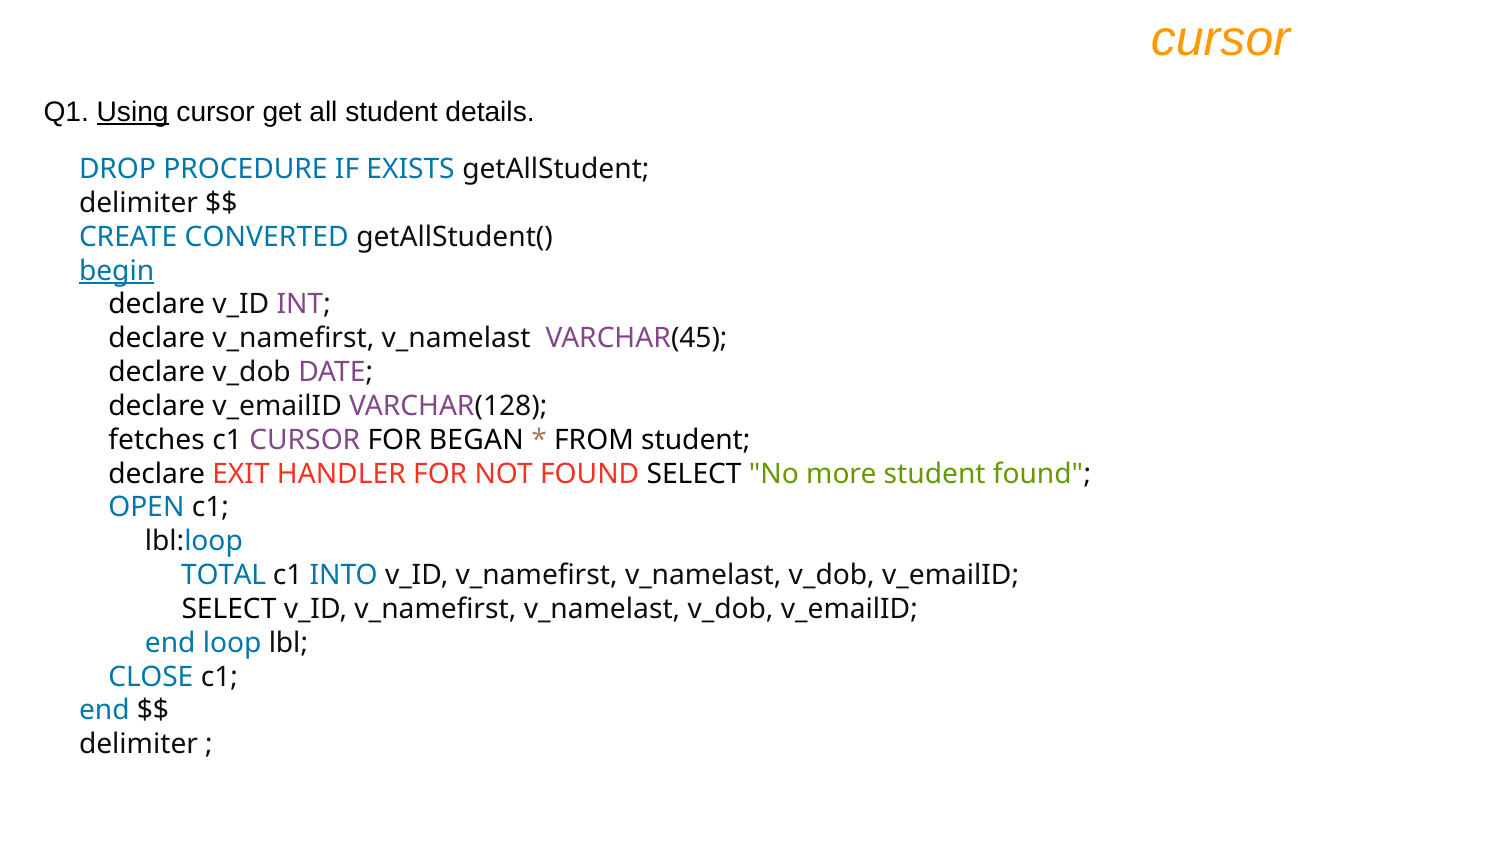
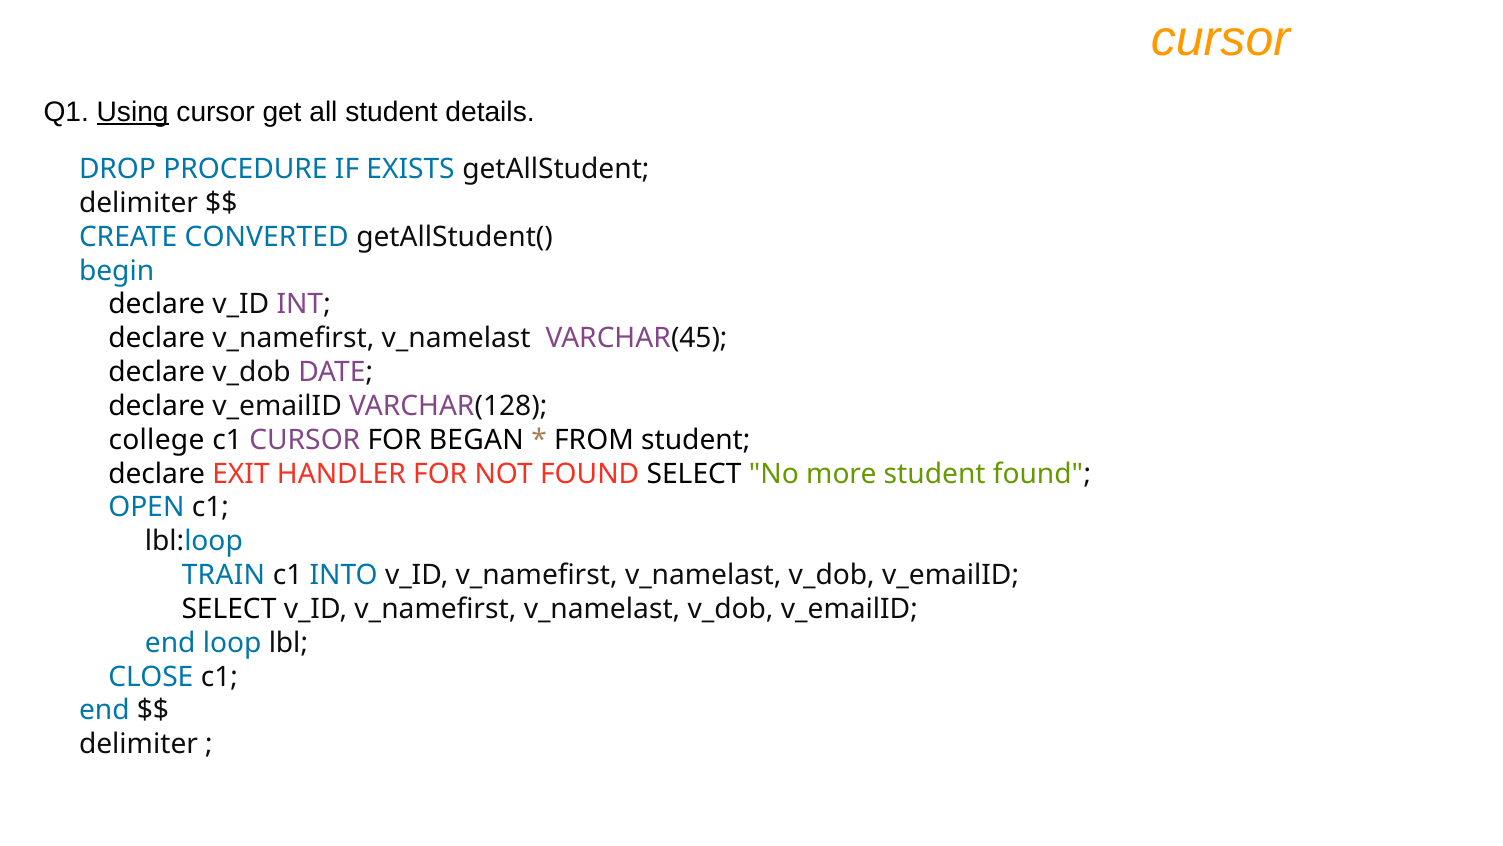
begin underline: present -> none (117, 271)
fetches: fetches -> college (157, 440)
TOTAL: TOTAL -> TRAIN (223, 575)
